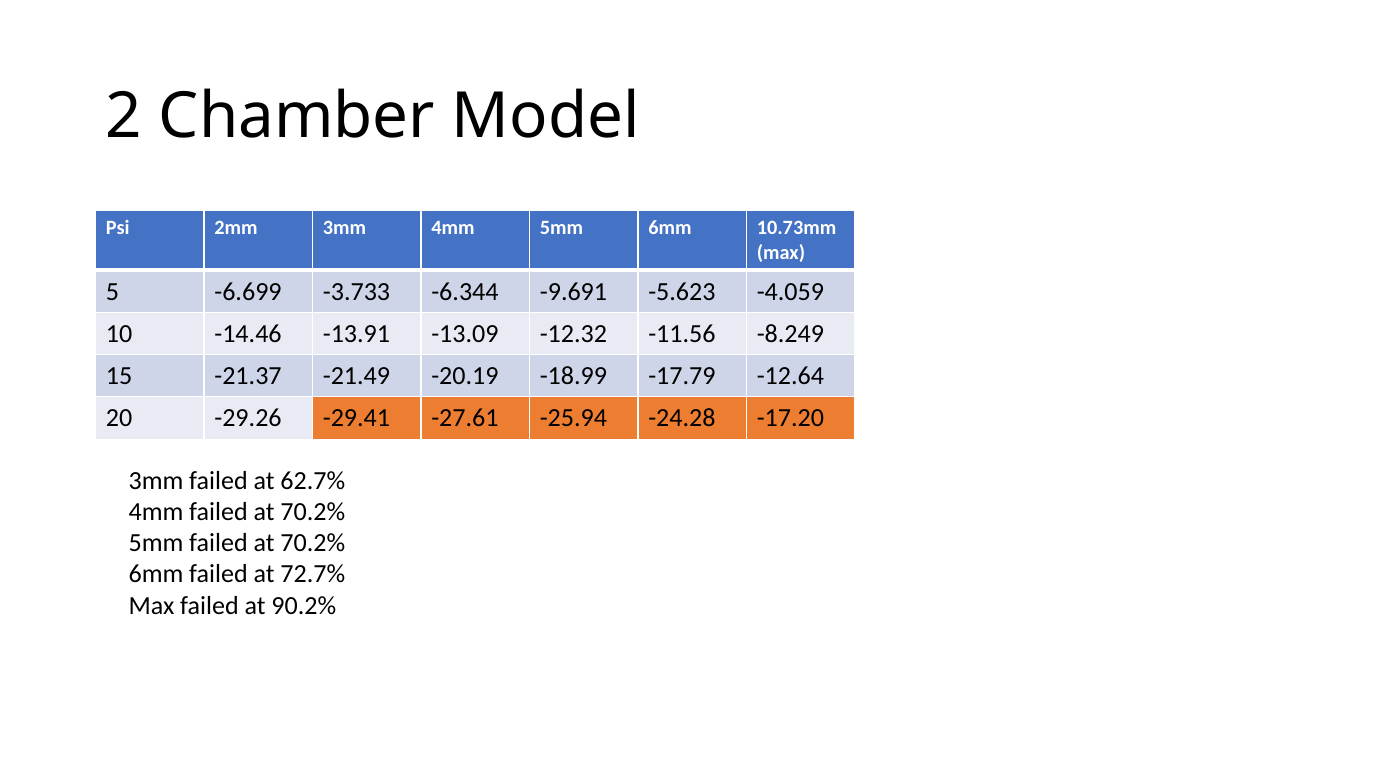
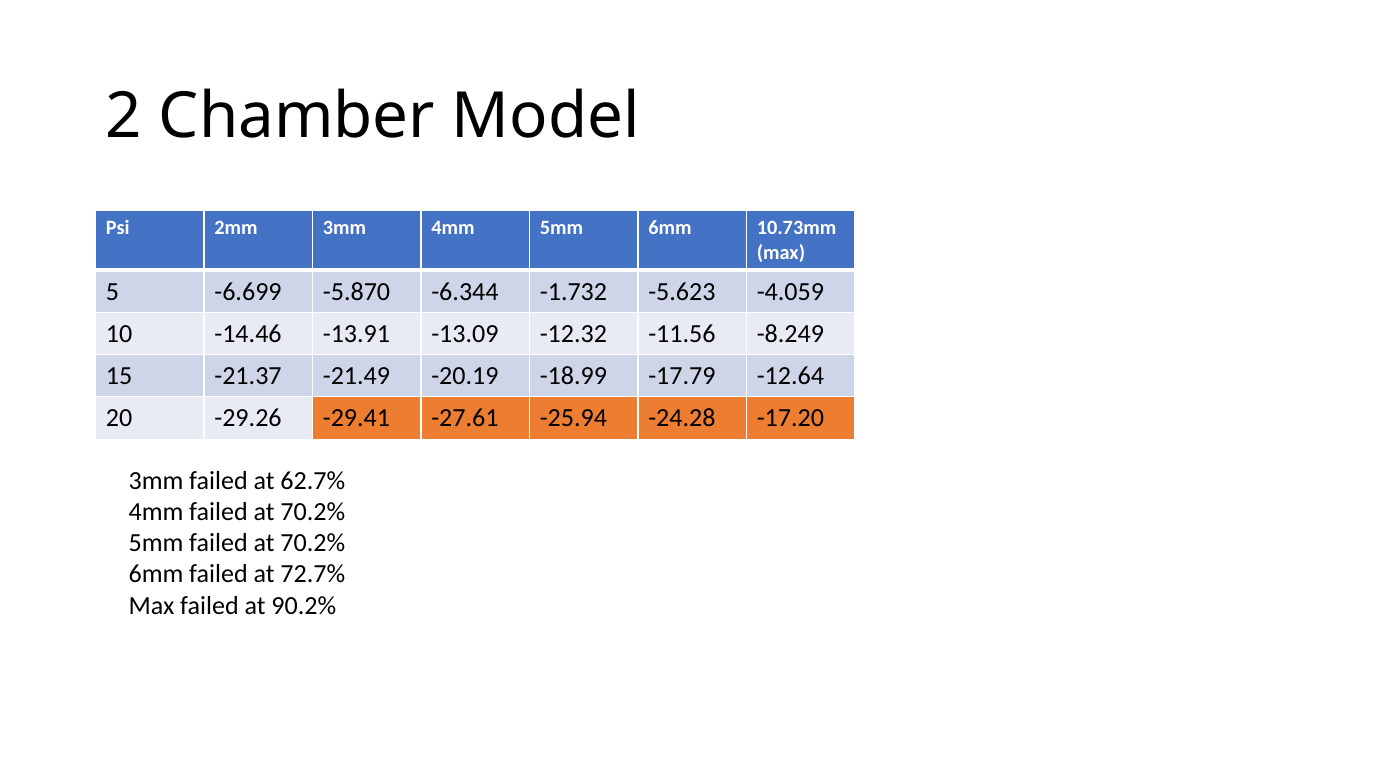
-3.733: -3.733 -> -5.870 (357, 291)
-9.691: -9.691 -> -1.732 (573, 291)
